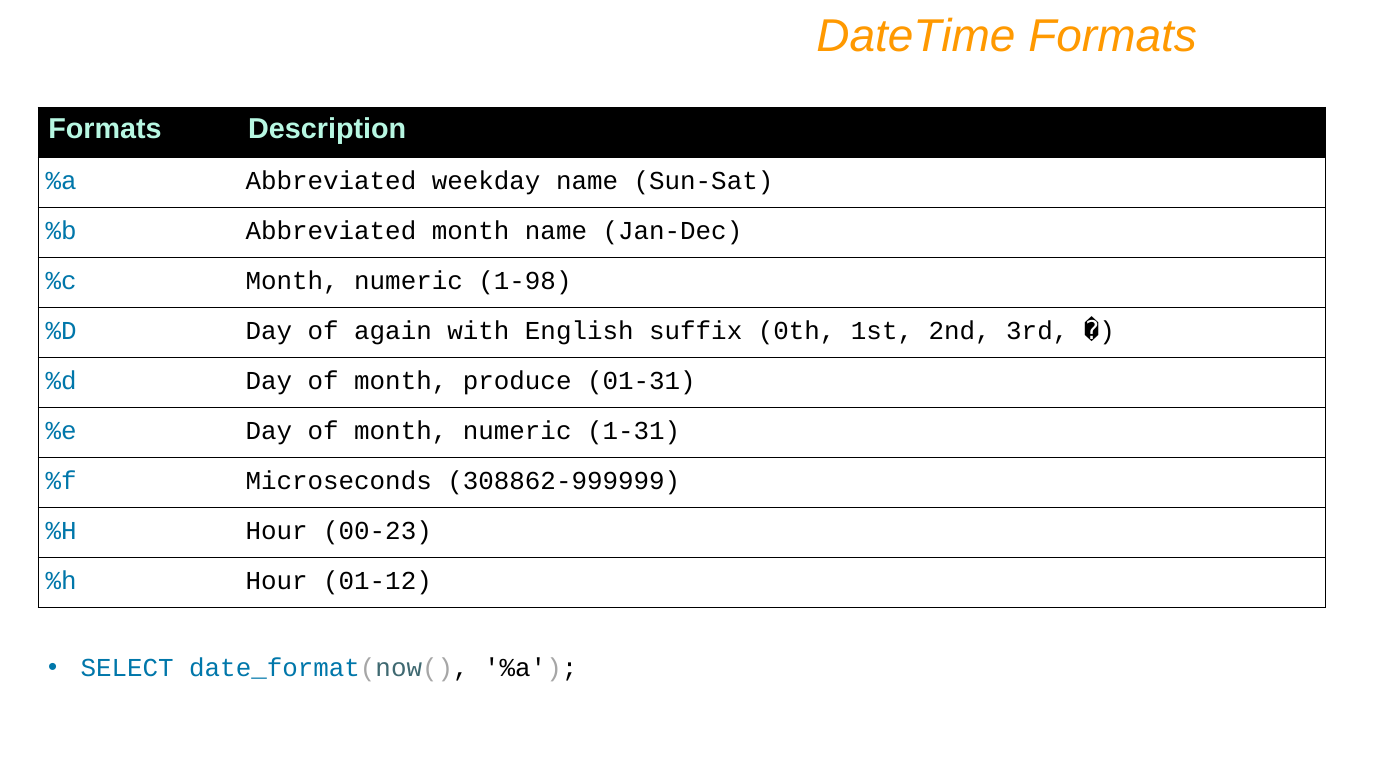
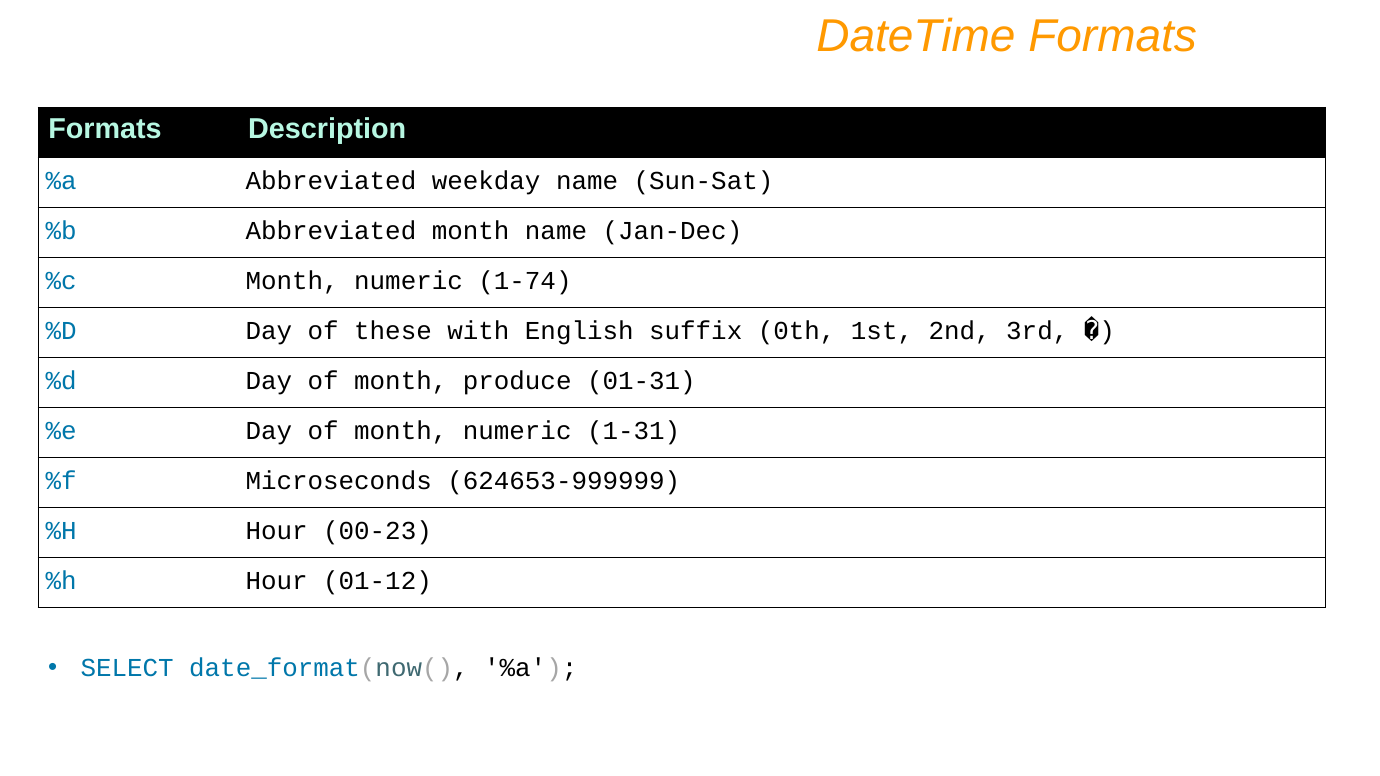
1-98: 1-98 -> 1-74 (525, 281)
again: again -> these (393, 331)
308862-999999: 308862-999999 -> 624653-999999 (564, 481)
